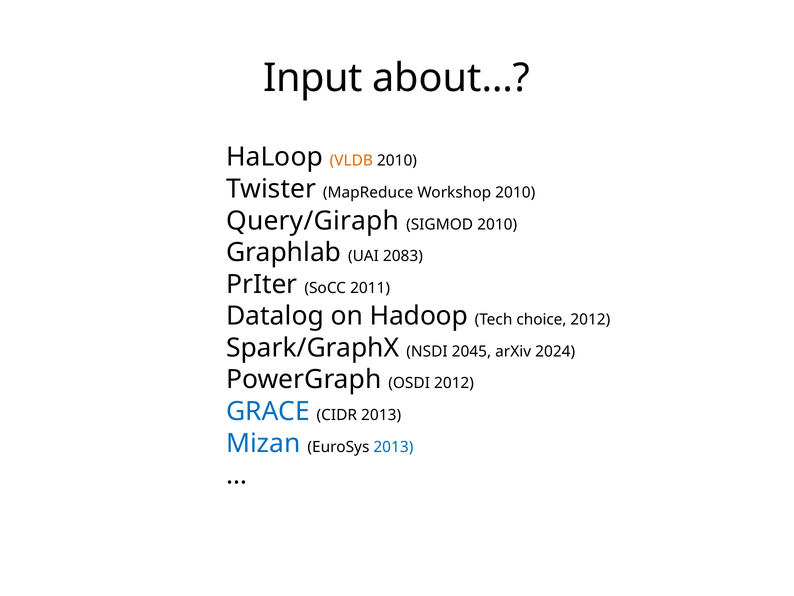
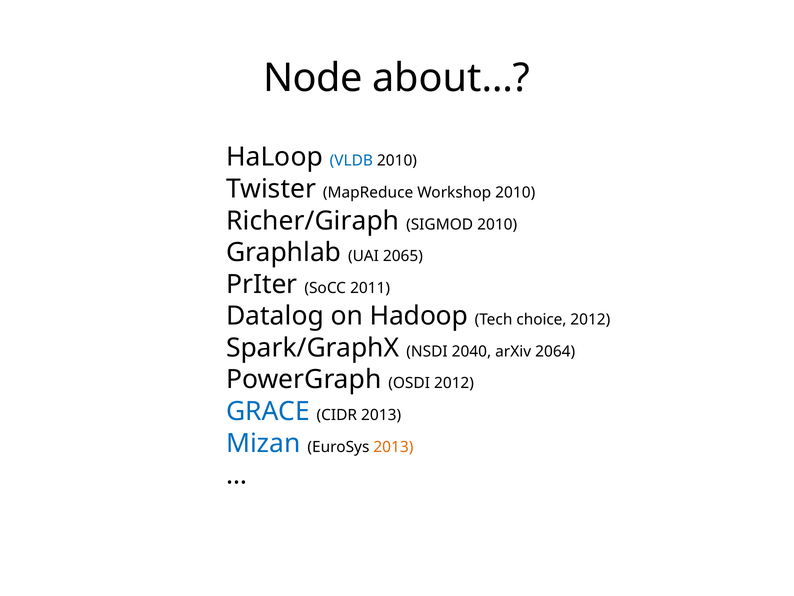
Input: Input -> Node (313, 78)
VLDB colour: orange -> blue (351, 161)
Query/Giraph: Query/Giraph -> Richer/Giraph (313, 221)
2083: 2083 -> 2065 (403, 256)
2045: 2045 -> 2040 (471, 351)
2024: 2024 -> 2064 (555, 351)
2013 colour: blue -> orange (393, 447)
